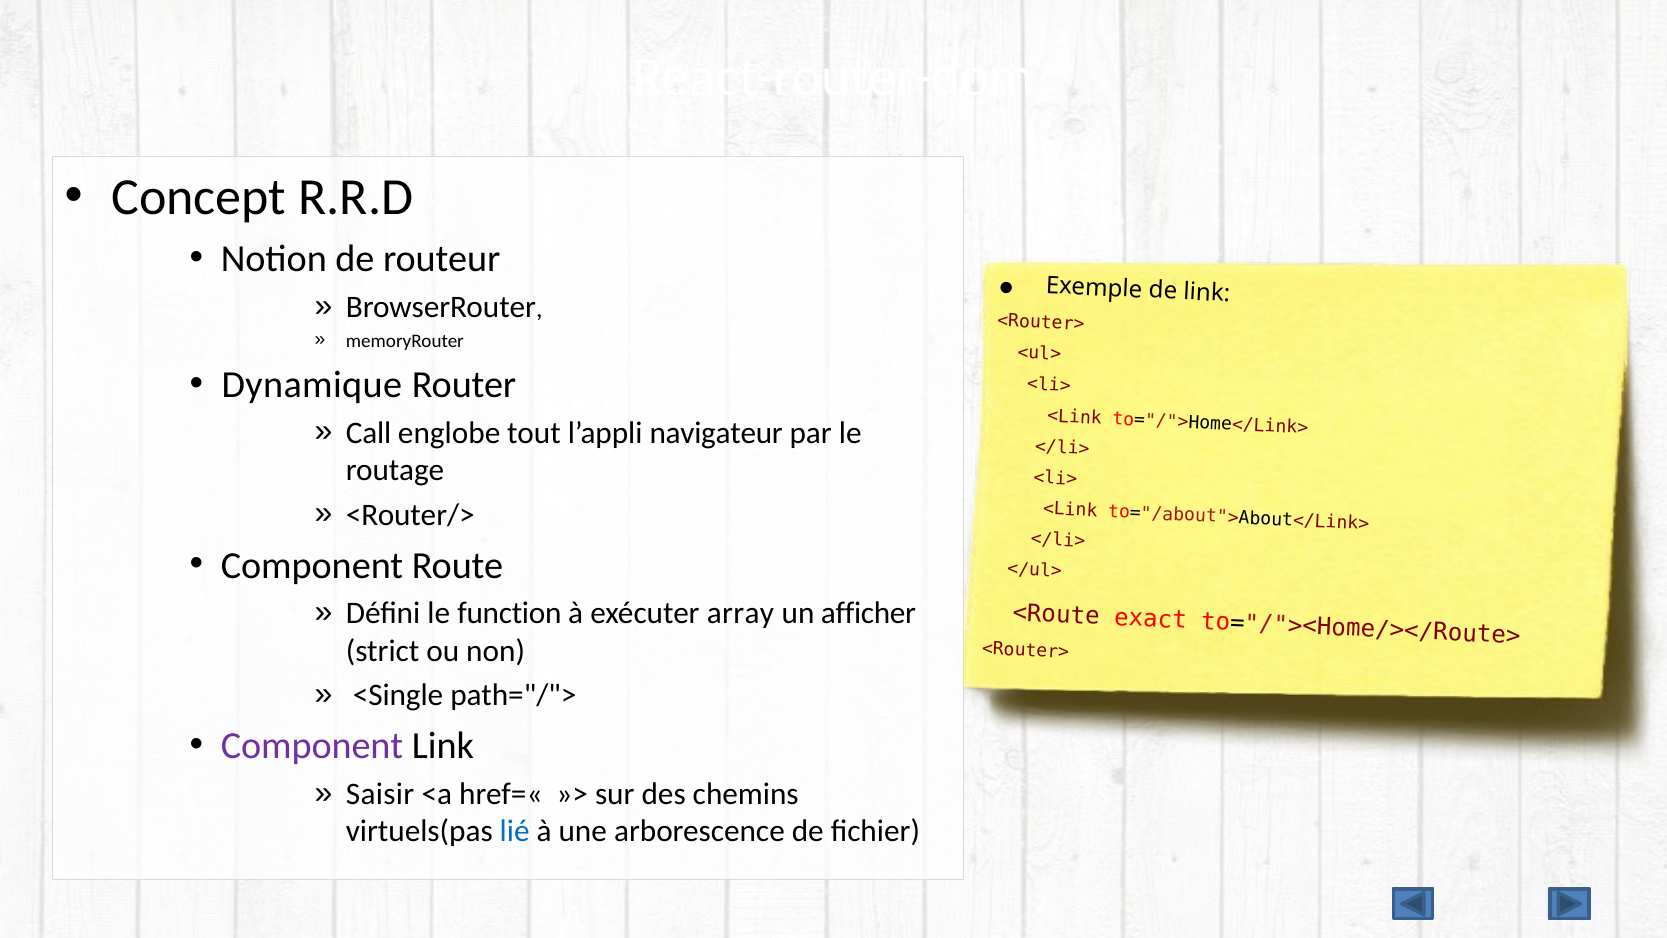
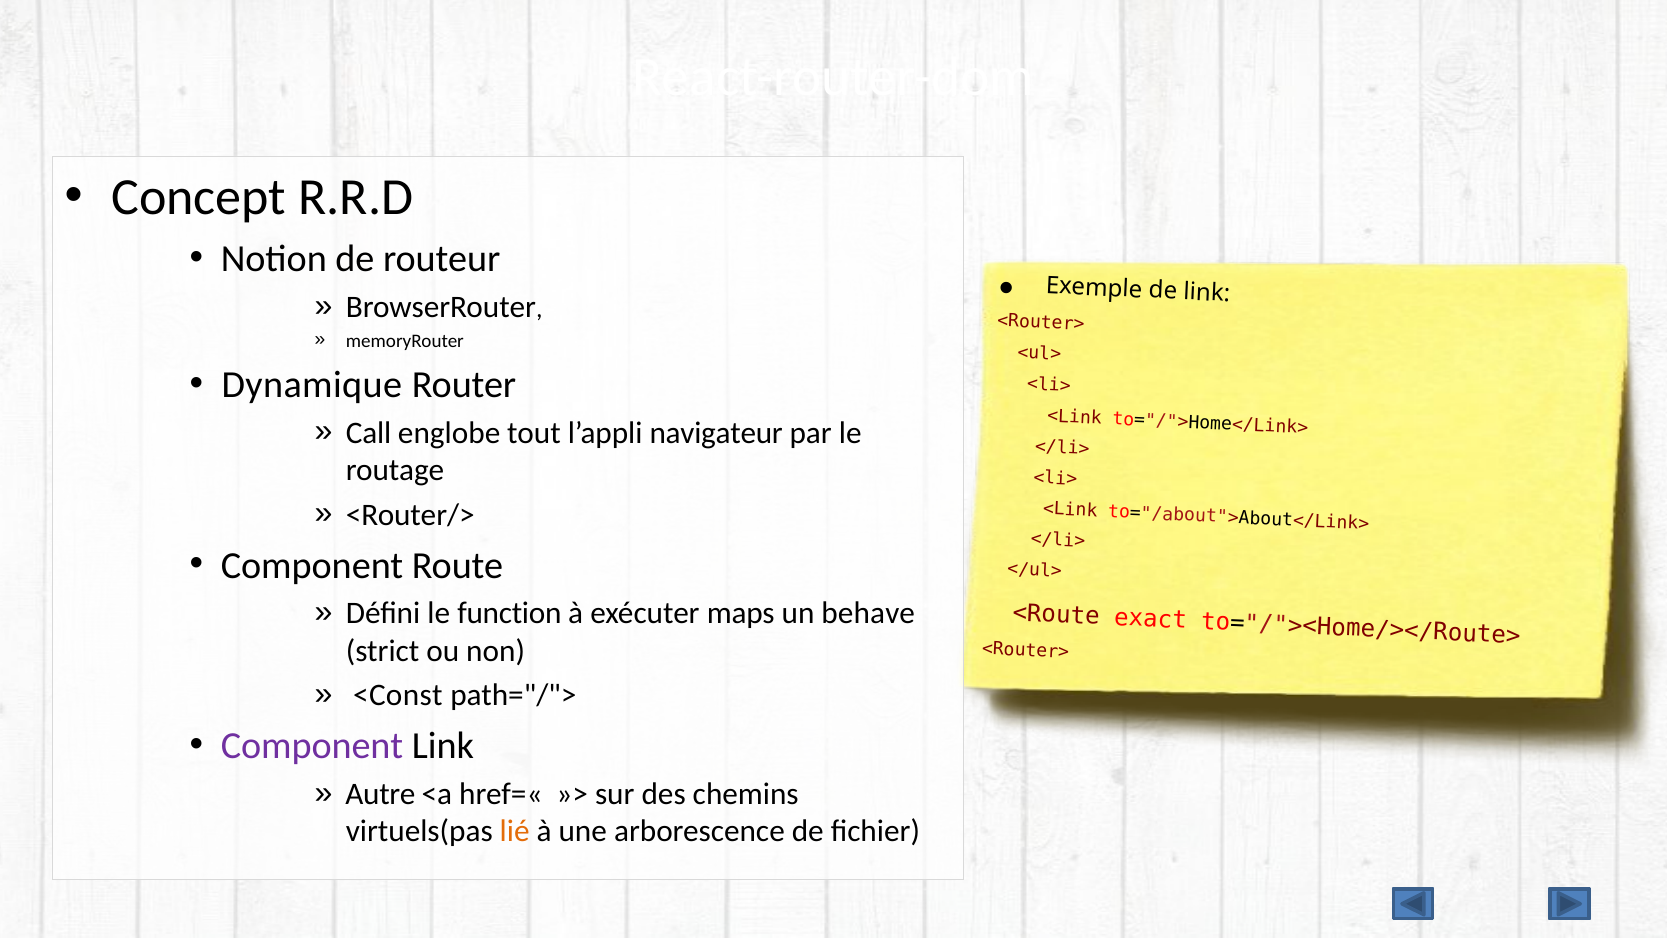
array: array -> maps (741, 613)
afficher: afficher -> behave (868, 613)
<Single: <Single -> <Const (398, 695)
Saisir: Saisir -> Autre (380, 794)
lié colour: blue -> orange (515, 831)
